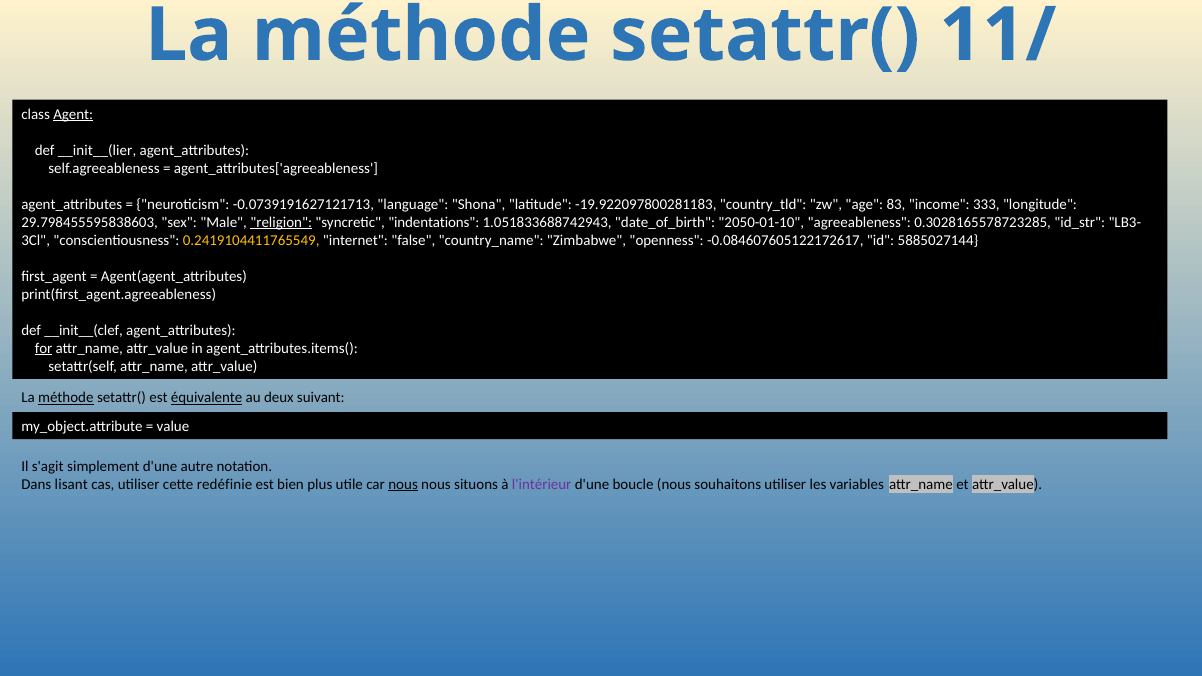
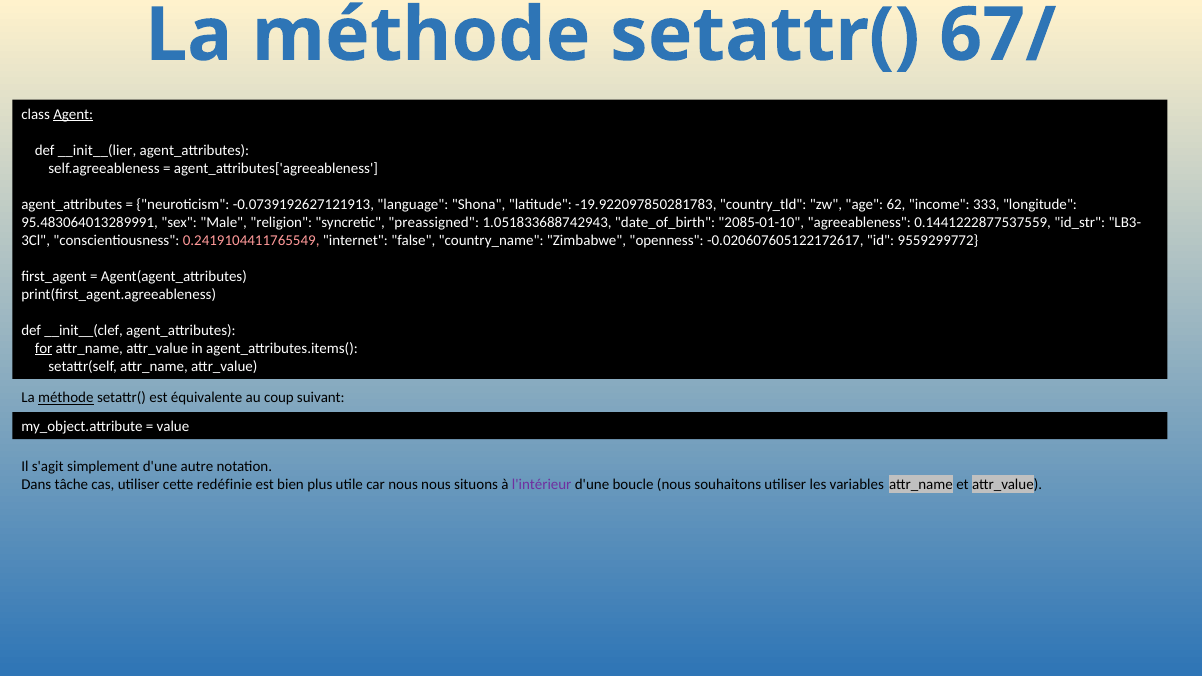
11/: 11/ -> 67/ (998, 35)
-0.0739191627121713: -0.0739191627121713 -> -0.0739192627121913 (303, 204)
-19.922097800281183: -19.922097800281183 -> -19.922097850281783 (646, 204)
83: 83 -> 62 (896, 204)
29.798455595838603: 29.798455595838603 -> 95.483064013289991 (90, 222)
religion underline: present -> none (281, 222)
indentations: indentations -> preassigned (434, 222)
2050-01-10: 2050-01-10 -> 2085-01-10 (761, 222)
0.3028165578723285: 0.3028165578723285 -> 0.1441222877537559 (983, 222)
0.2419104411765549 colour: yellow -> pink (251, 240)
-0.084607605122172617: -0.084607605122172617 -> -0.020607605122172617 (785, 240)
5885027144: 5885027144 -> 9559299772 (938, 240)
équivalente underline: present -> none (207, 398)
deux: deux -> coup (279, 398)
lisant: lisant -> tâche (71, 484)
nous underline: present -> none (403, 484)
